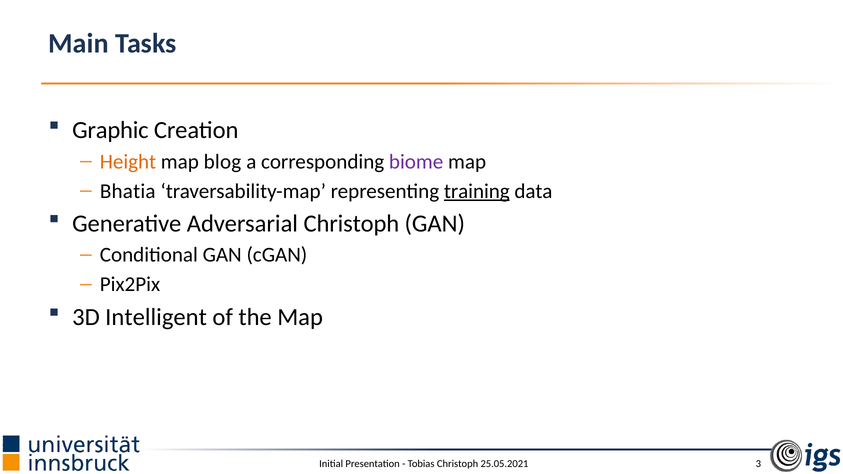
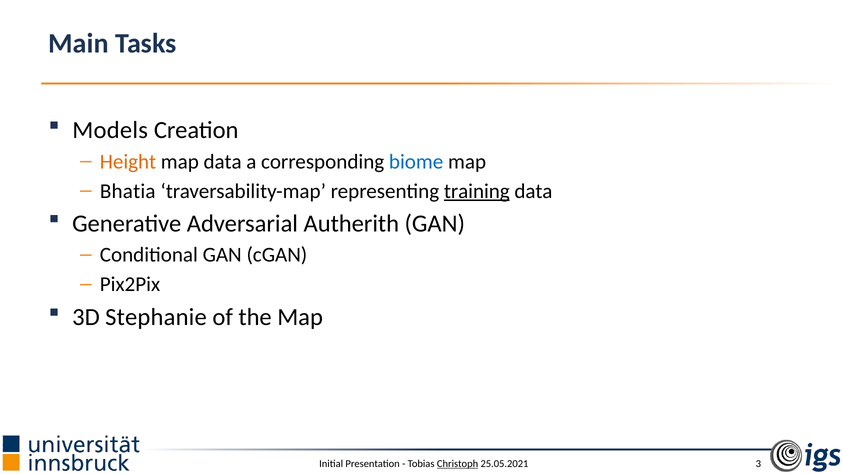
Graphic: Graphic -> Models (110, 130)
map blog: blog -> data (223, 162)
biome colour: purple -> blue (416, 162)
Adversarial Christoph: Christoph -> Autherith (351, 224)
Intelligent: Intelligent -> Stephanie (156, 317)
Christoph underline: none -> present (458, 464)
